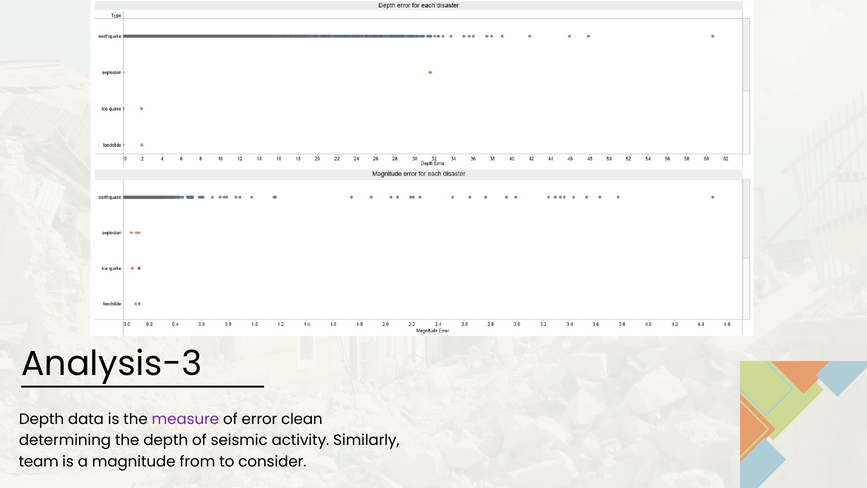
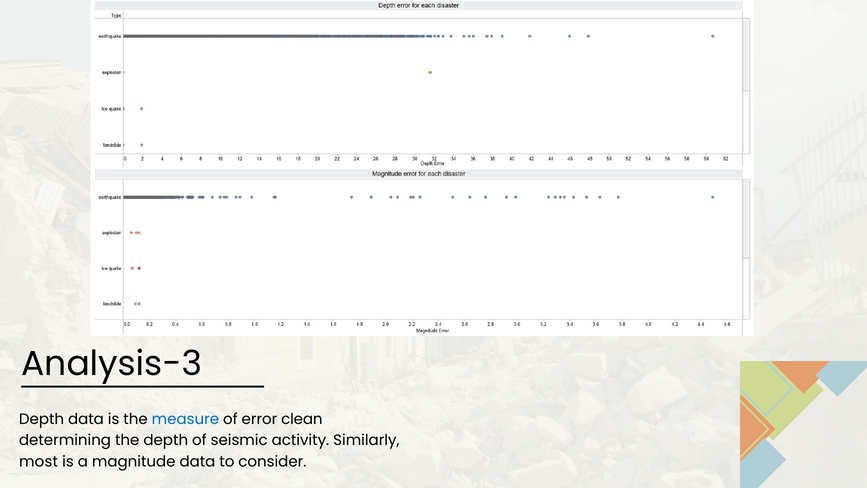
measure colour: purple -> blue (185, 419)
team: team -> most (39, 461)
magnitude from: from -> data (197, 461)
